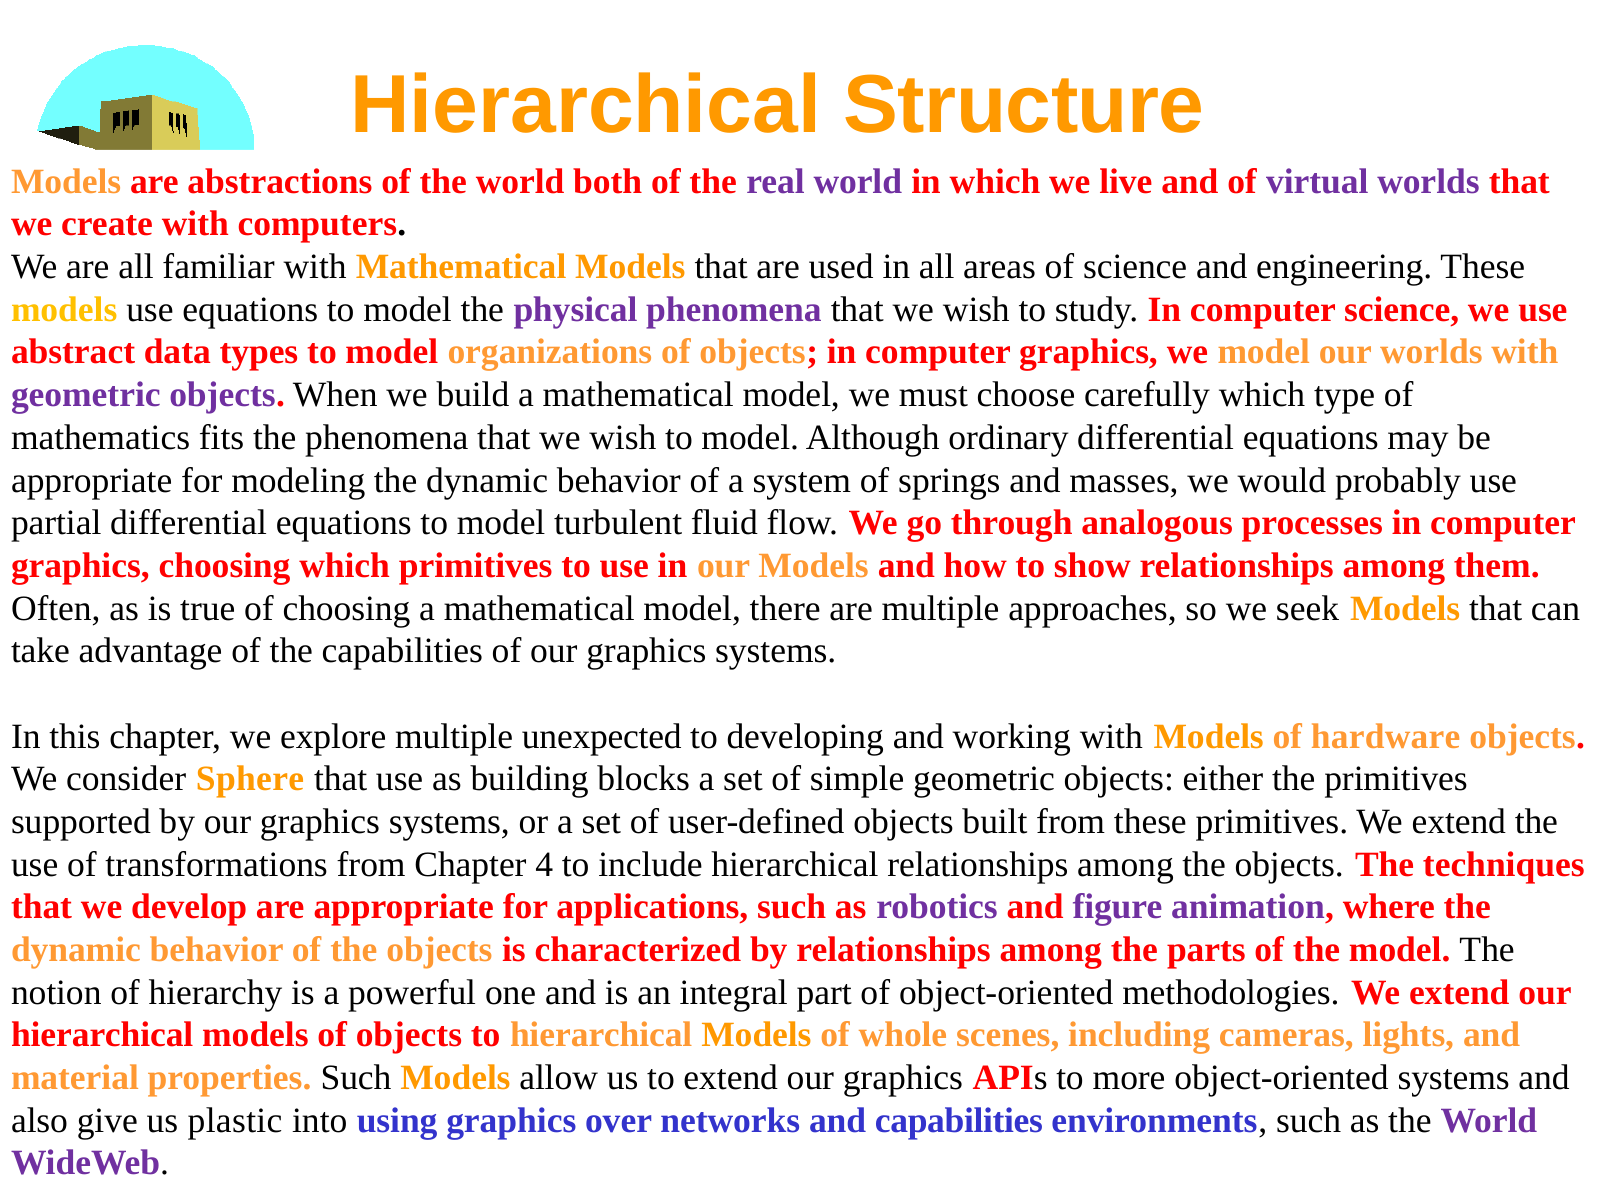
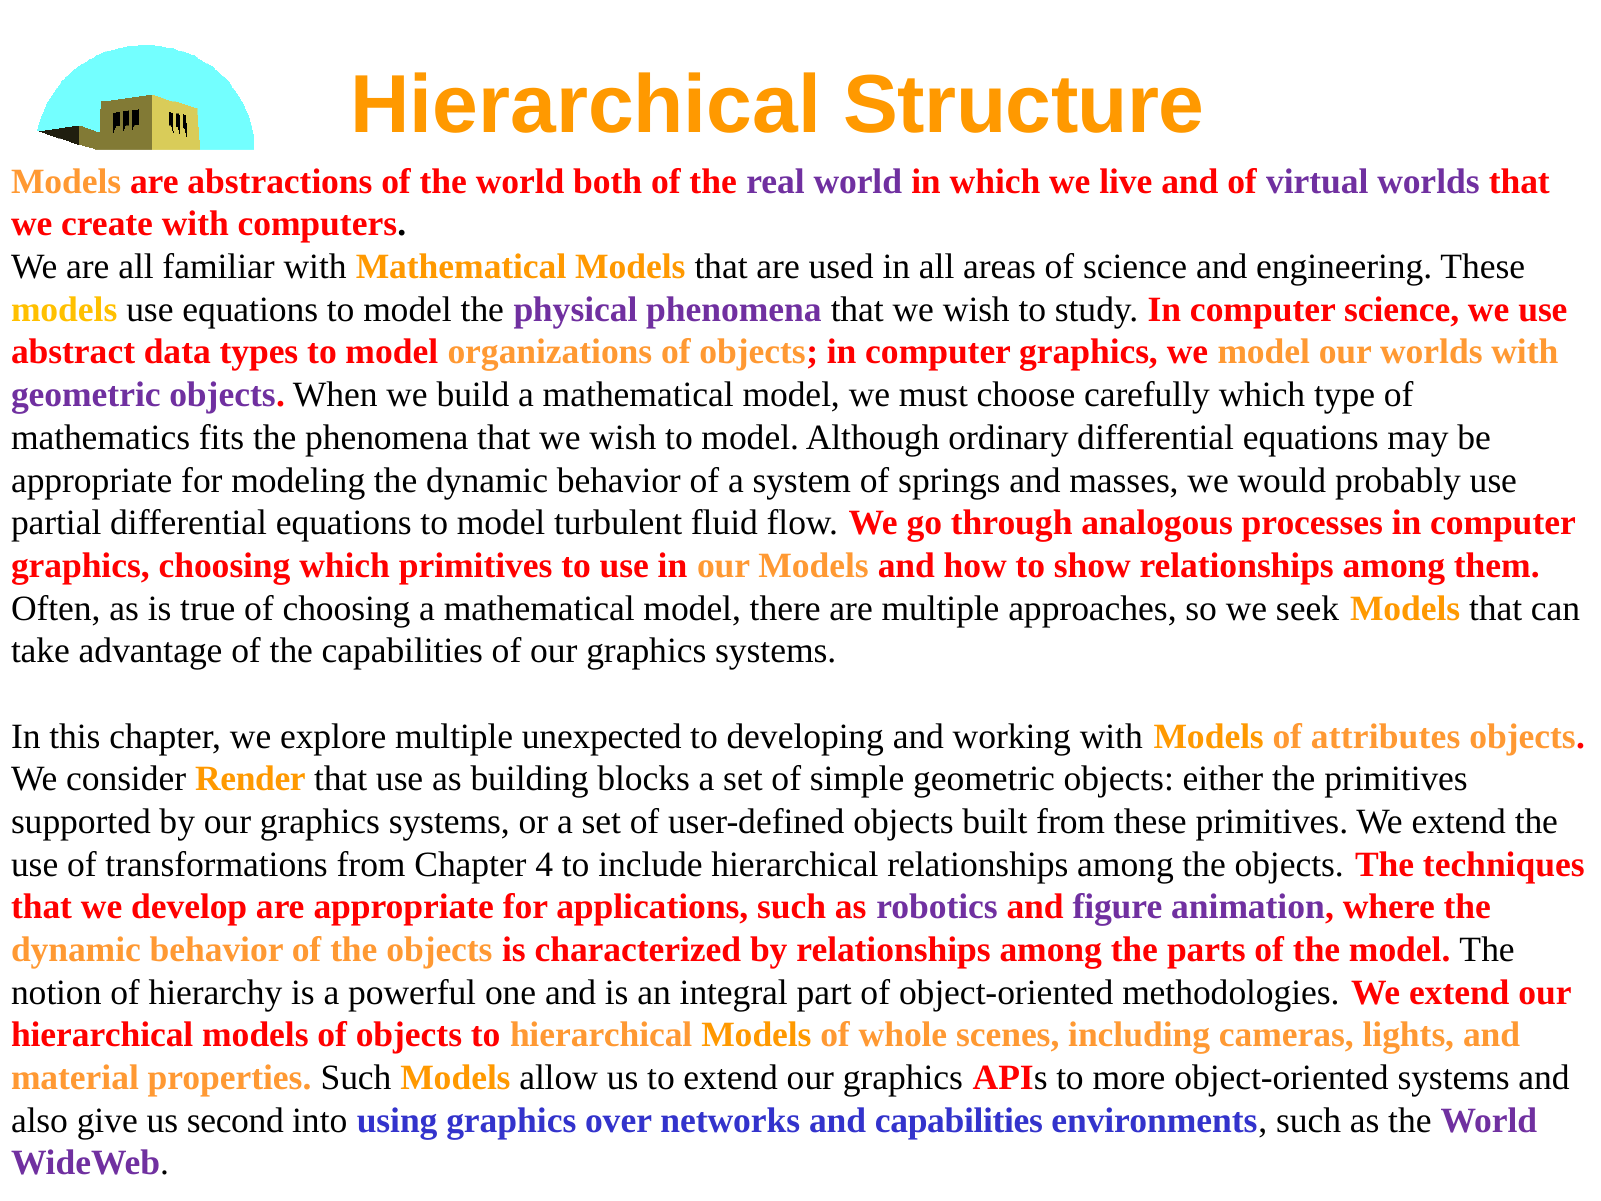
hardware: hardware -> attributes (1386, 736)
Sphere: Sphere -> Render (250, 779)
plastic: plastic -> second (235, 1120)
